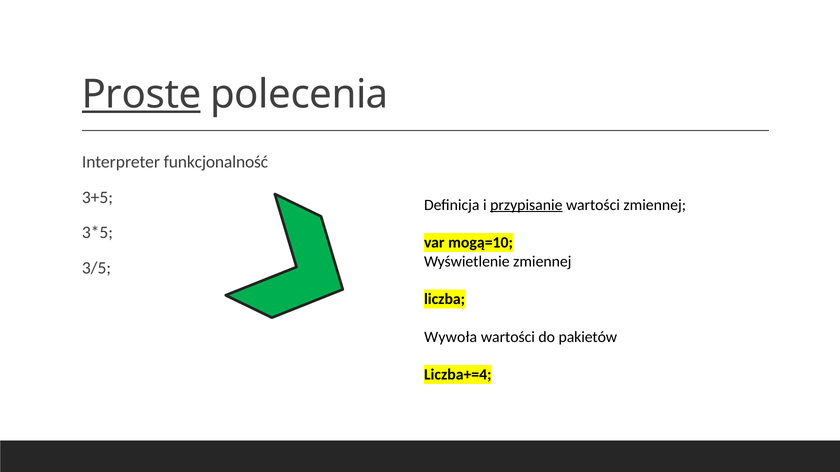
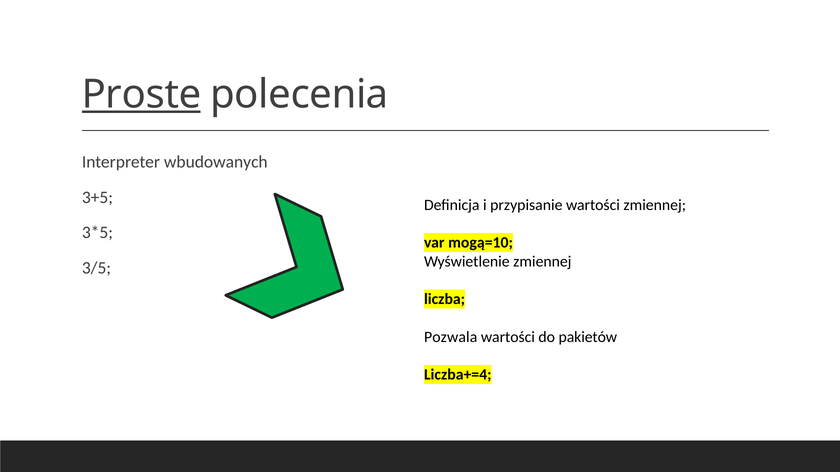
funkcjonalność: funkcjonalność -> wbudowanych (216, 162)
przypisanie underline: present -> none (526, 205)
Wywoła: Wywoła -> Pozwala (451, 337)
